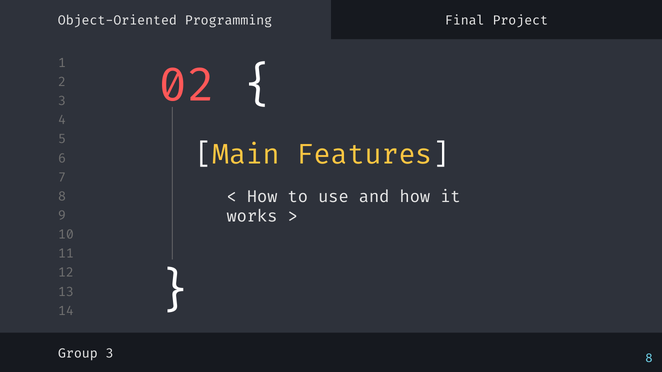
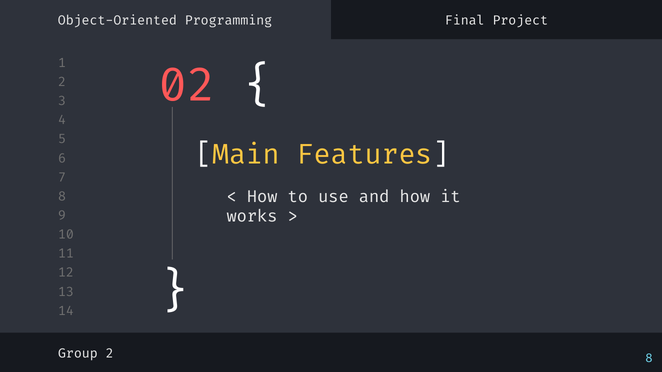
Group 3: 3 -> 2 (110, 354)
